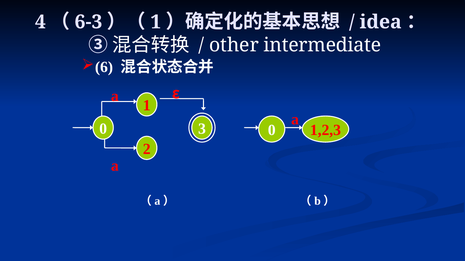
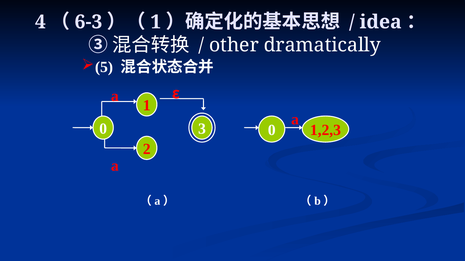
intermediate: intermediate -> dramatically (322, 45)
6: 6 -> 5 (104, 67)
